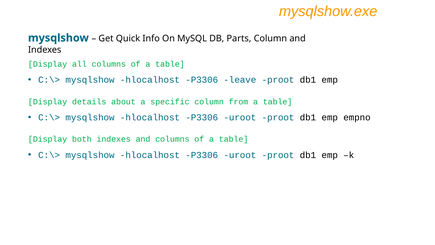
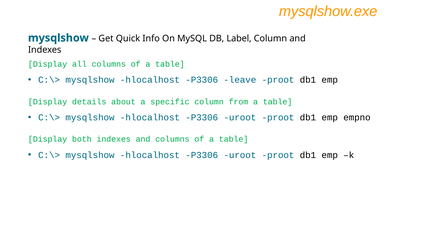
Parts: Parts -> Label (239, 38)
